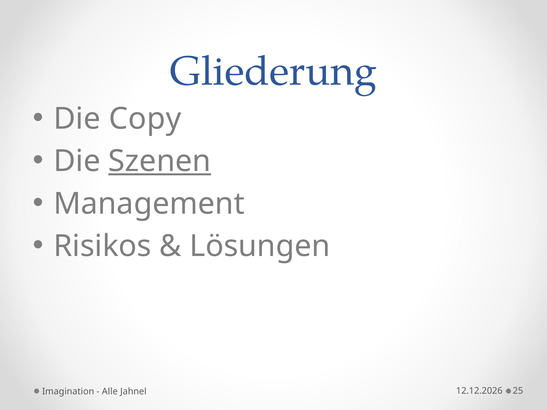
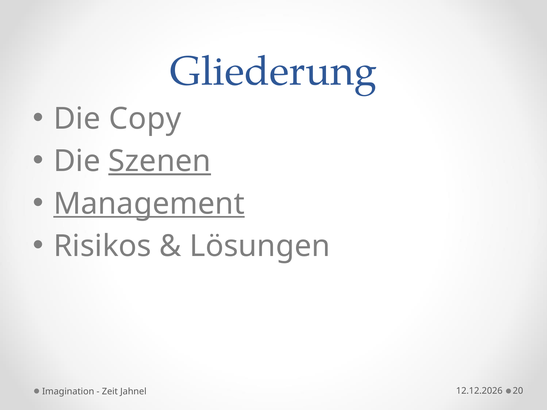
Management underline: none -> present (149, 204)
Alle: Alle -> Zeit (110, 392)
25: 25 -> 20 (518, 391)
